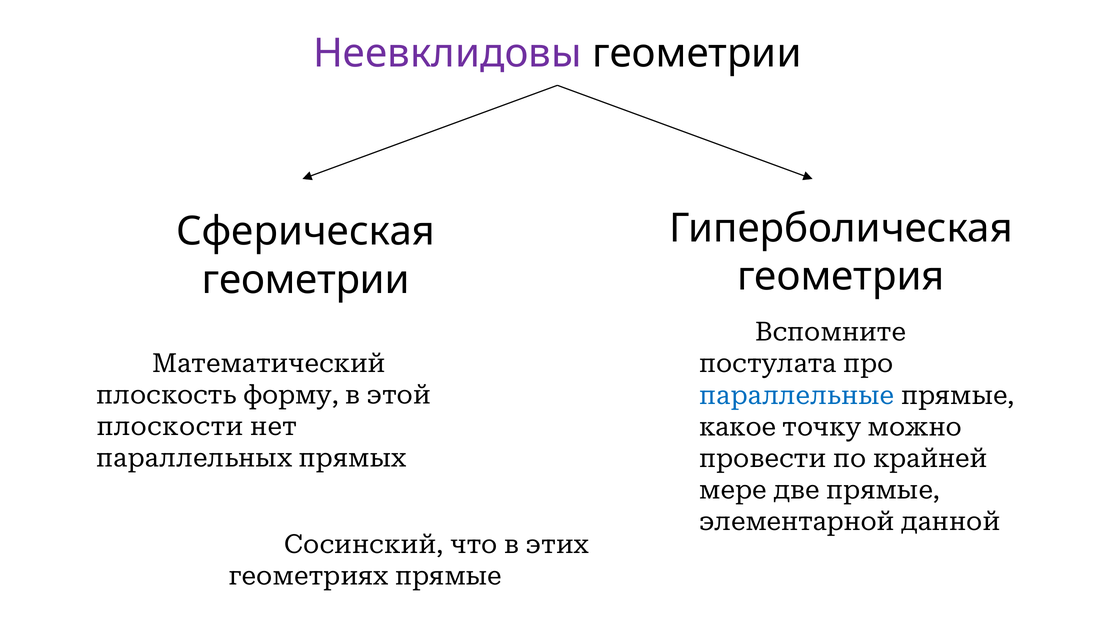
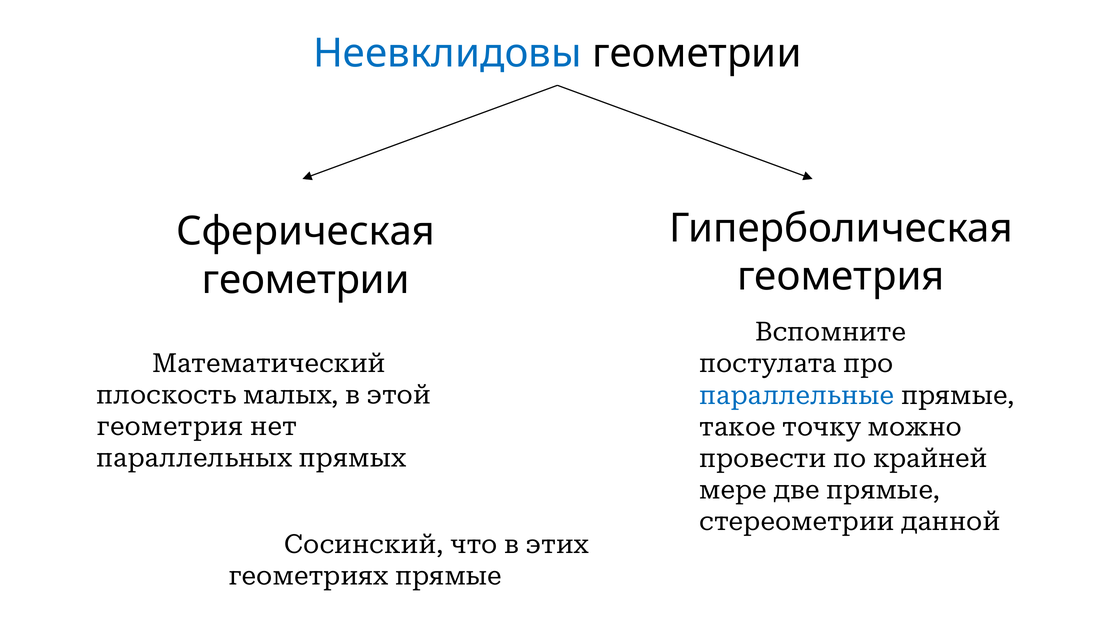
Неевклидовы colour: purple -> blue (447, 54)
форму: форму -> малых (291, 395)
плоскости: плоскости -> геометрия (170, 427)
какое: какое -> такое (738, 427)
элементарной: элементарной -> стереометрии (797, 522)
